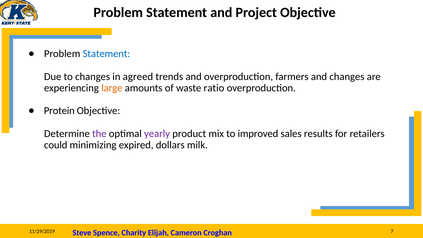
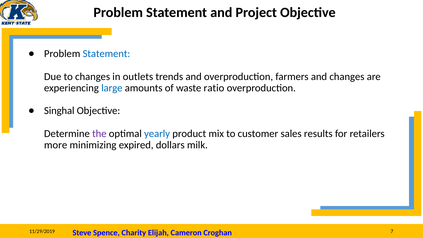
agreed: agreed -> outlets (138, 77)
large colour: orange -> blue (112, 88)
Protein: Protein -> Singhal (59, 111)
yearly colour: purple -> blue (157, 134)
improved: improved -> customer (258, 134)
could: could -> more (56, 145)
